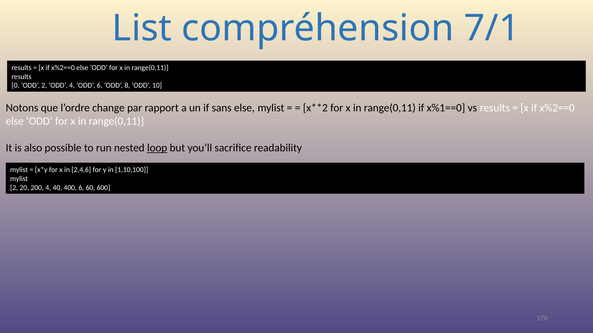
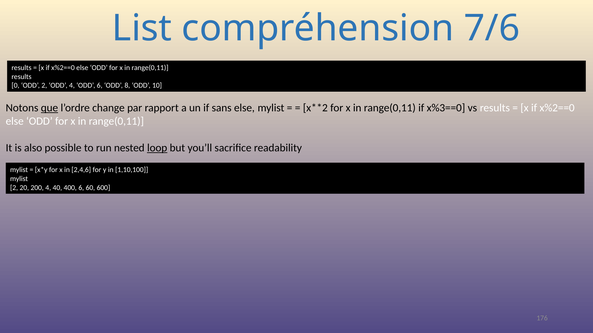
7/1: 7/1 -> 7/6 (492, 28)
que underline: none -> present (49, 108)
x%1==0: x%1==0 -> x%3==0 (446, 108)
